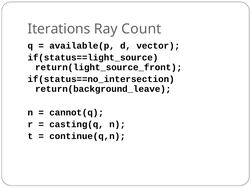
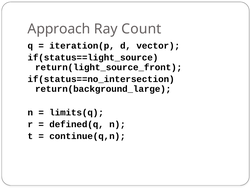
Iterations: Iterations -> Approach (59, 29)
available(p: available(p -> iteration(p (82, 46)
return(background_leave: return(background_leave -> return(background_large (103, 89)
cannot(q: cannot(q -> limits(q (77, 113)
casting(q: casting(q -> defined(q (77, 124)
